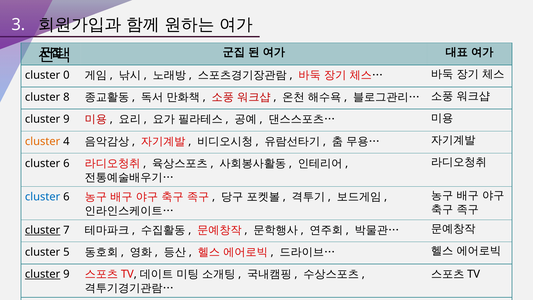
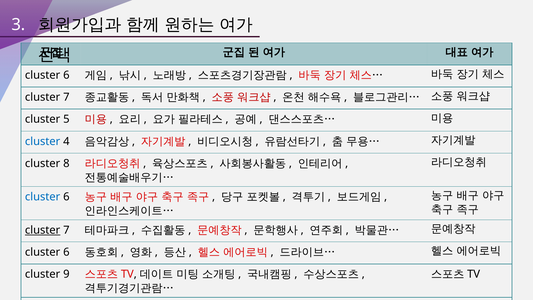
0: 0 -> 6 (66, 75)
8: 8 -> 7 (66, 97)
9: 9 -> 5 (66, 119)
cluster colour: orange -> blue (43, 141)
6: 6 -> 8 (66, 163)
5: 5 -> 6 (66, 252)
cluster underline: present -> none (43, 274)
